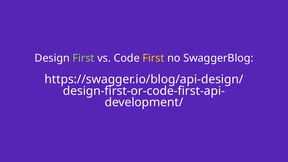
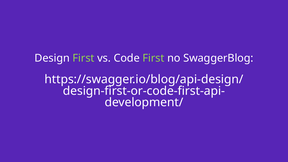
First colour: yellow -> light green (153, 58)
